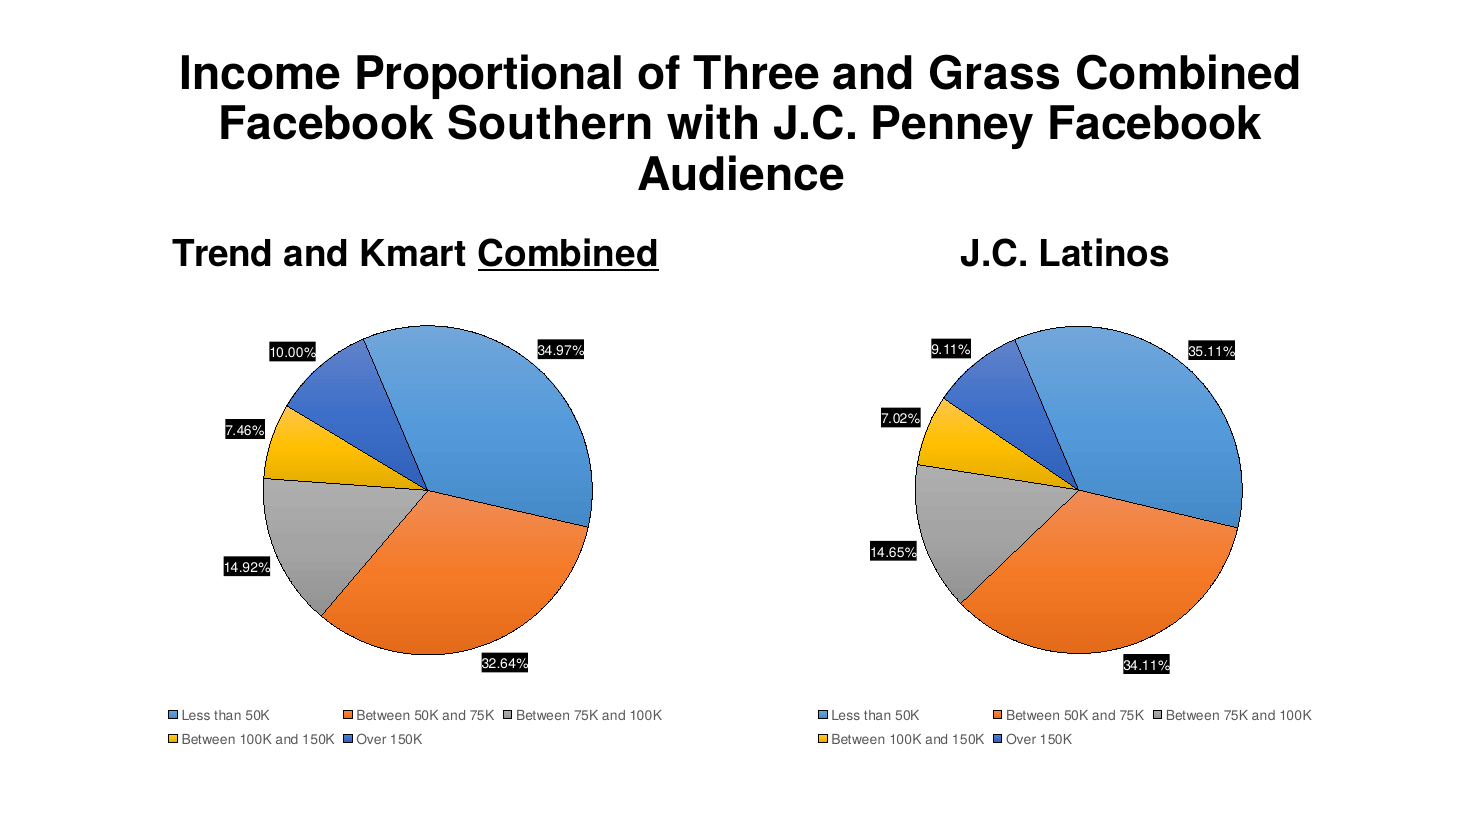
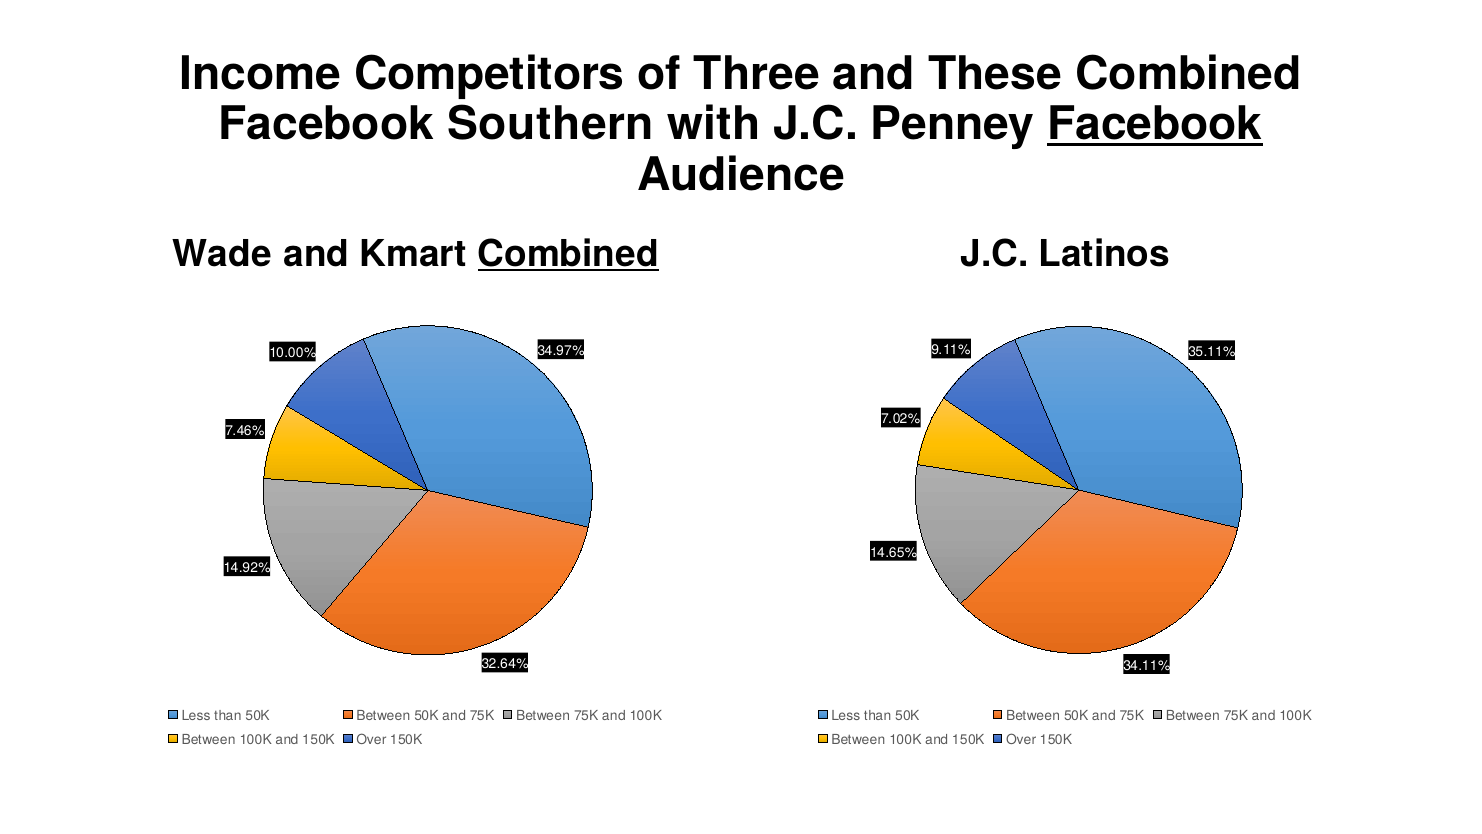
Proportional: Proportional -> Competitors (489, 75)
Grass: Grass -> These (995, 75)
Facebook underline: none -> present (1155, 125)
Trend: Trend -> Wade (223, 254)
